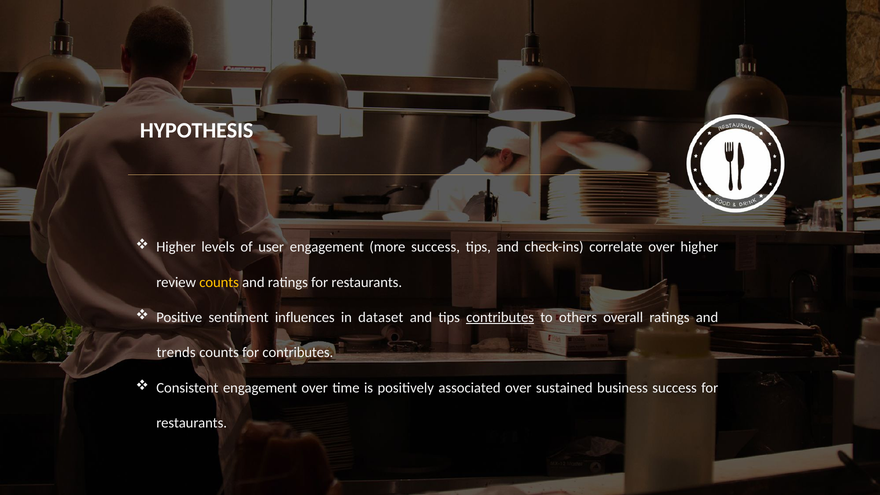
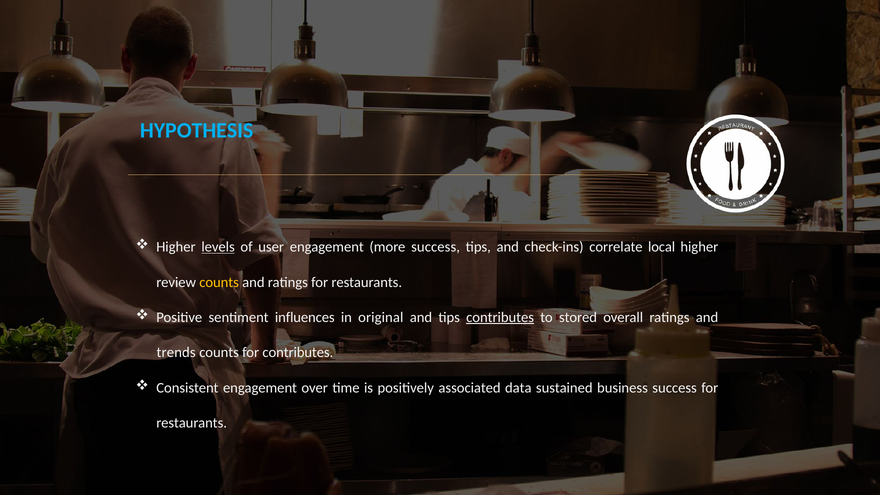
HYPOTHESIS colour: white -> light blue (197, 130)
levels underline: none -> present (218, 247)
correlate over: over -> local (662, 247)
dataset: dataset -> original (381, 317)
others: others -> stored (578, 317)
associated over: over -> data (518, 388)
